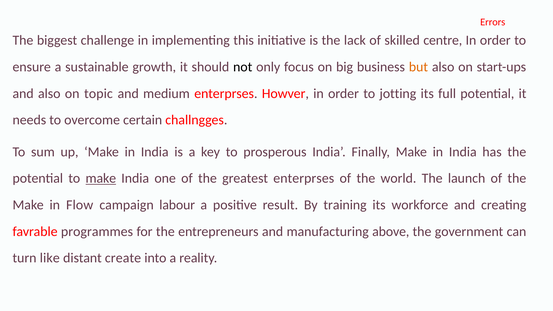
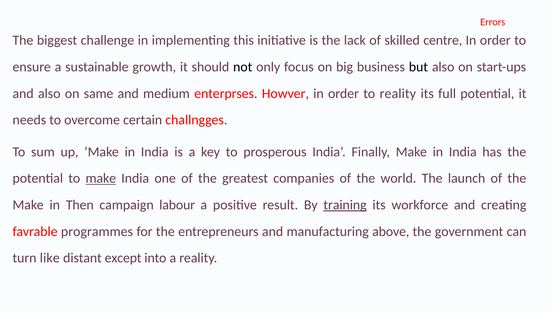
but colour: orange -> black (418, 67)
topic: topic -> same (99, 93)
to jotting: jotting -> reality (398, 93)
greatest enterprses: enterprses -> companies (304, 178)
Flow: Flow -> Then (80, 205)
training underline: none -> present (345, 205)
create: create -> except (123, 258)
